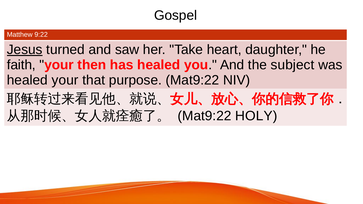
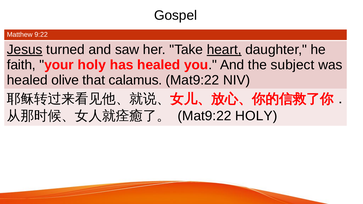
heart underline: none -> present (224, 50)
your then: then -> holy (92, 65)
healed your: your -> olive (65, 80)
purpose: purpose -> calamus (135, 80)
